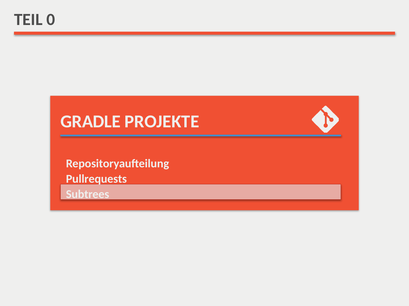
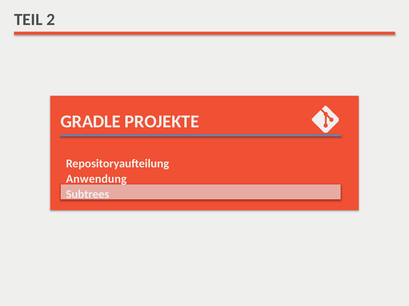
0: 0 -> 2 (51, 20)
Pullrequests: Pullrequests -> Anwendung (96, 179)
